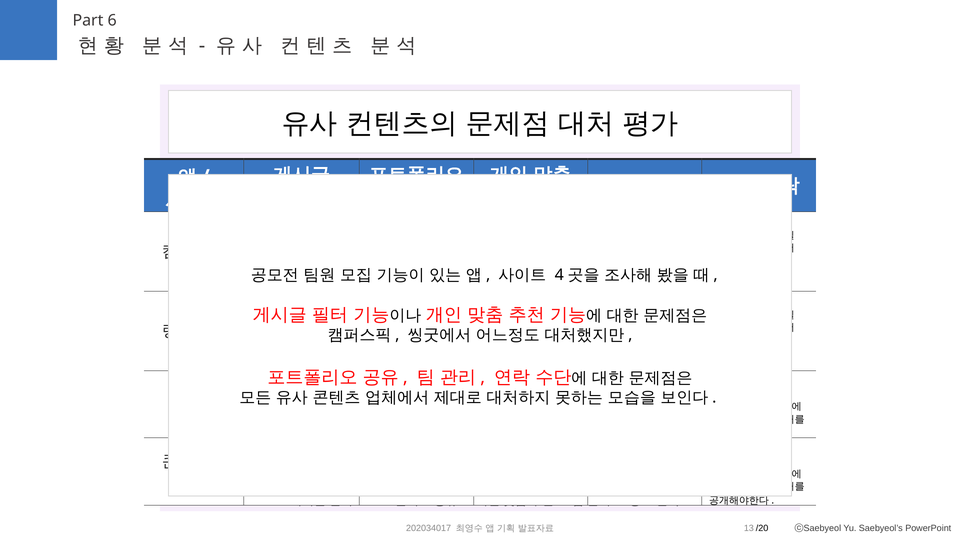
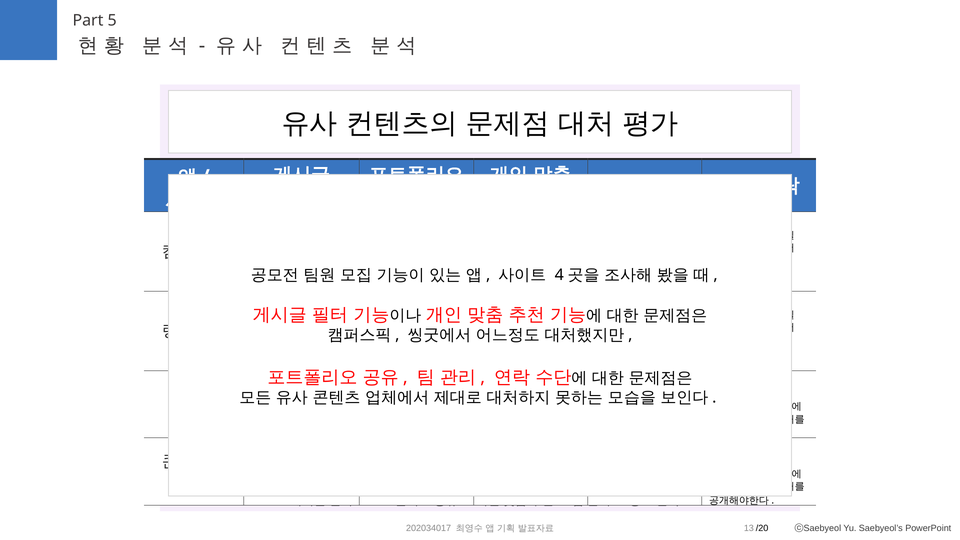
6: 6 -> 5 (112, 20)
